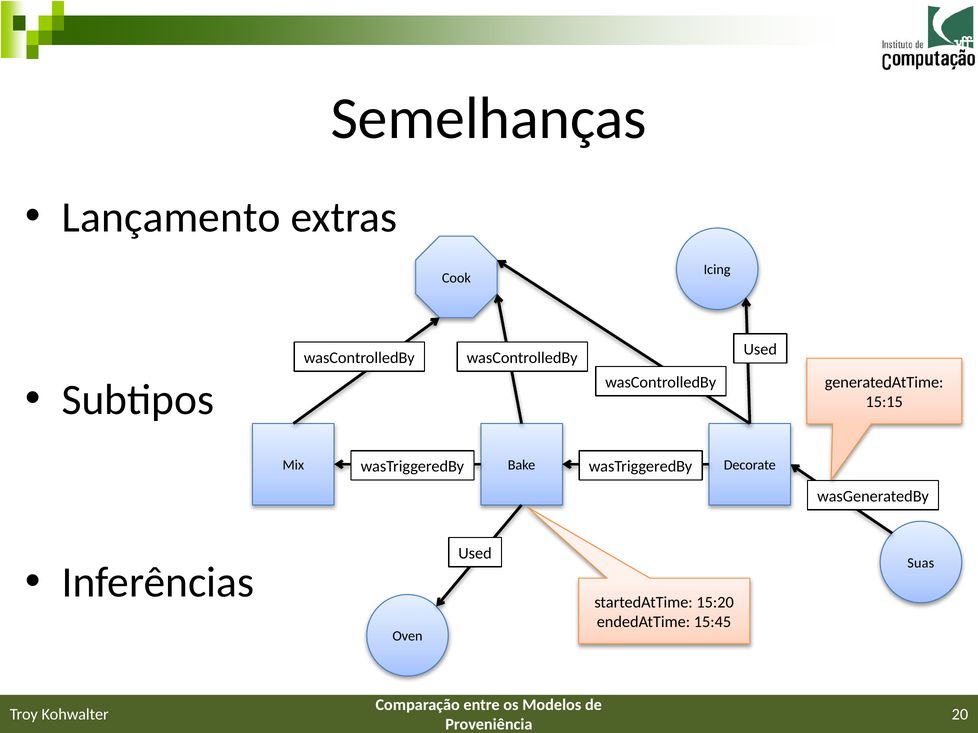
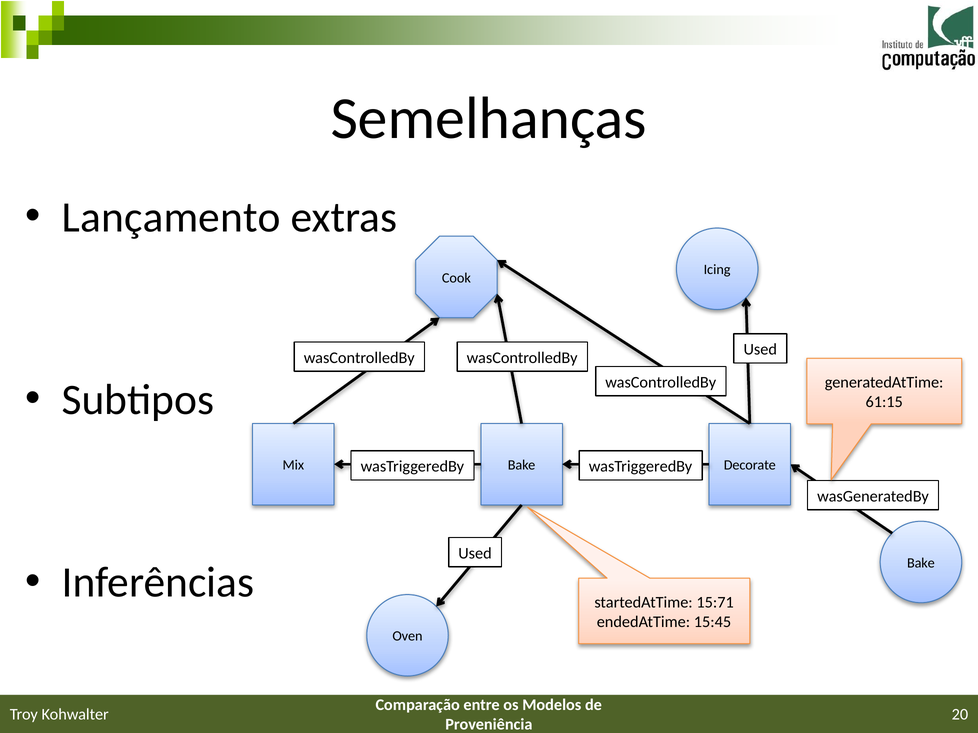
15:15: 15:15 -> 61:15 (884, 402)
Suas: Suas -> Bake (921, 563)
15:20: 15:20 -> 15:71 (715, 603)
